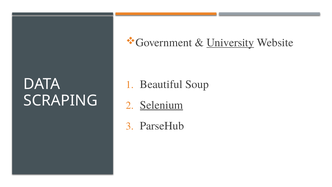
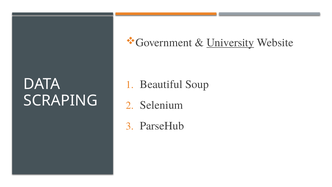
Selenium underline: present -> none (162, 105)
